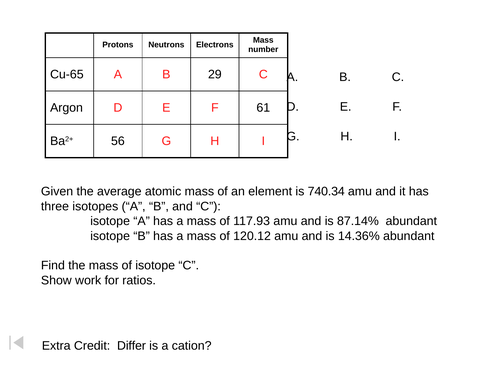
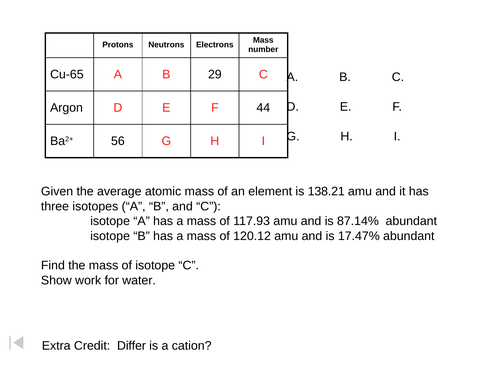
61: 61 -> 44 (263, 108)
740.34: 740.34 -> 138.21 (326, 191)
14.36%: 14.36% -> 17.47% (359, 236)
ratios: ratios -> water (139, 280)
